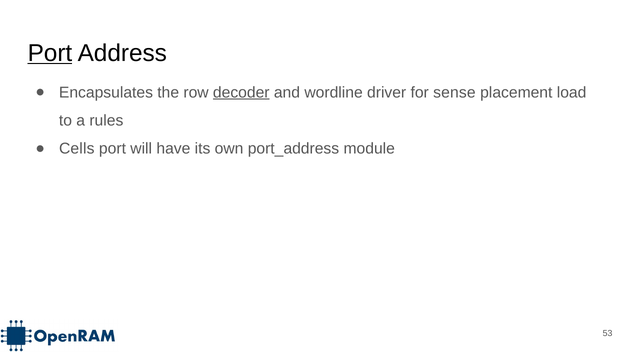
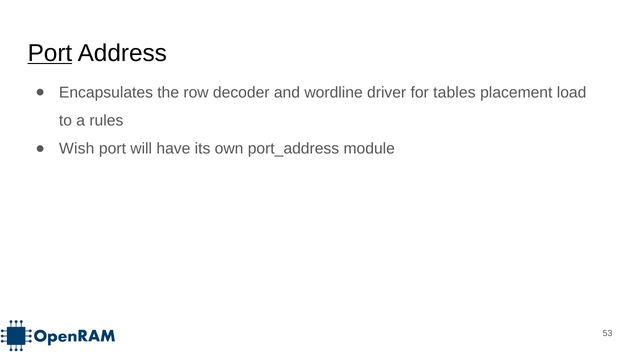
decoder underline: present -> none (241, 93)
sense: sense -> tables (454, 93)
Cells: Cells -> Wish (77, 149)
